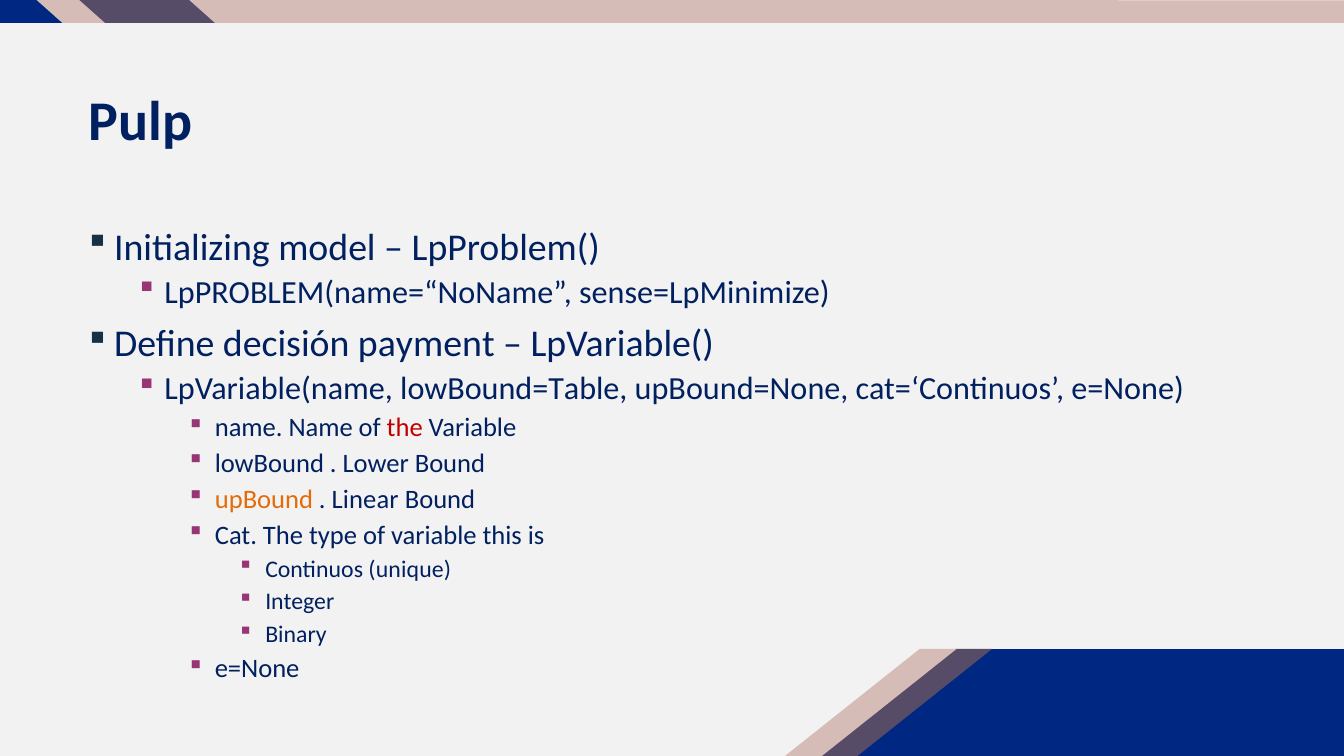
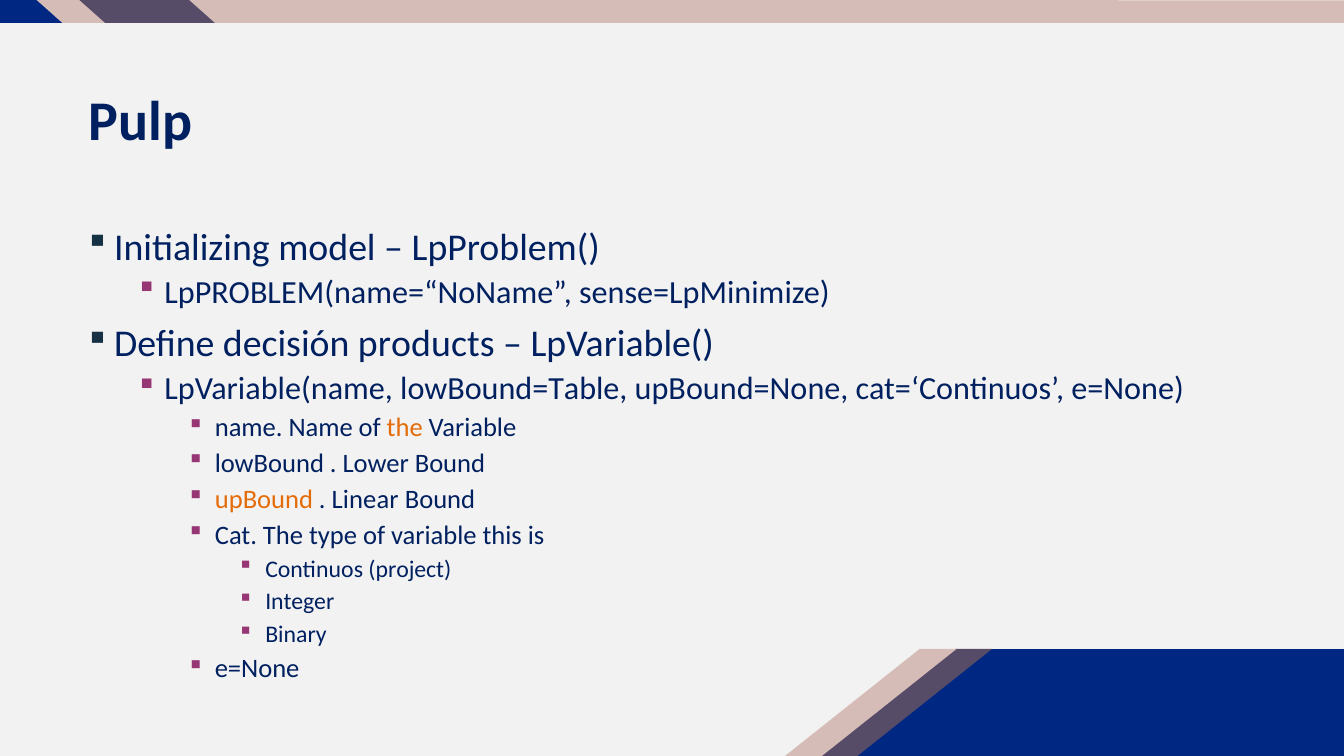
payment: payment -> products (426, 344)
the colour: red -> orange (405, 428)
unique: unique -> project (410, 569)
